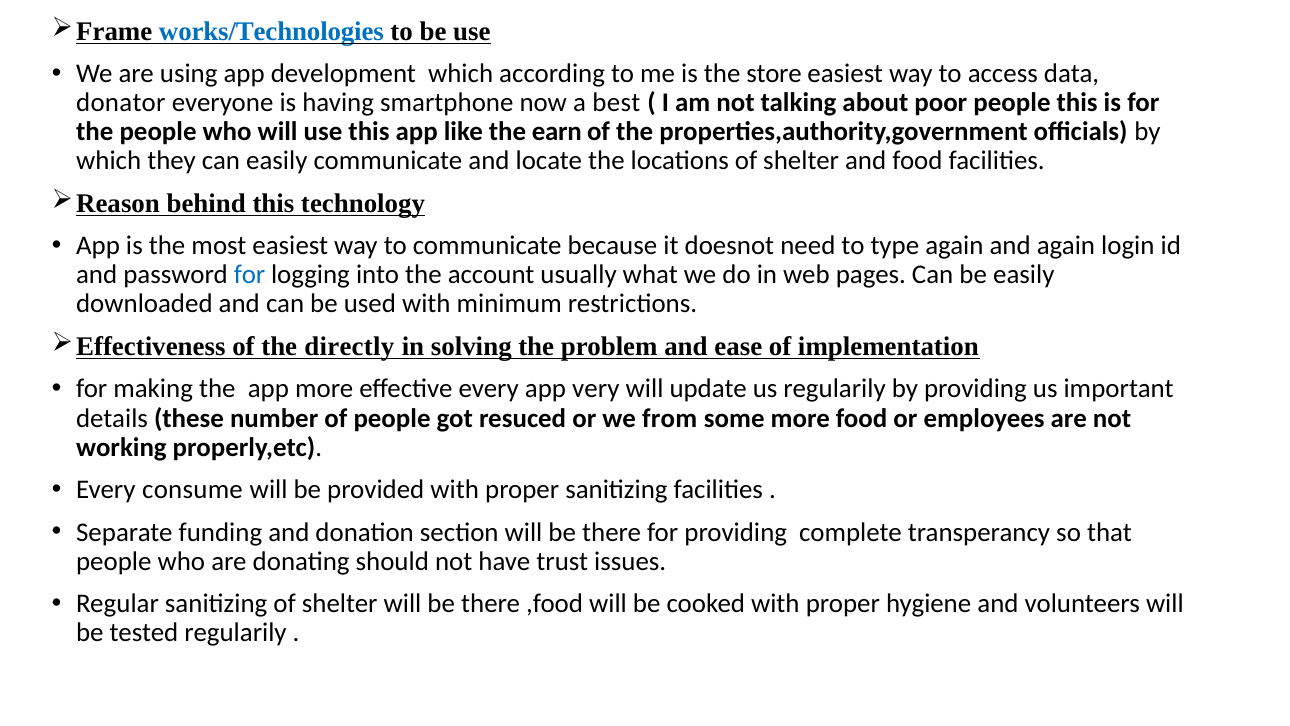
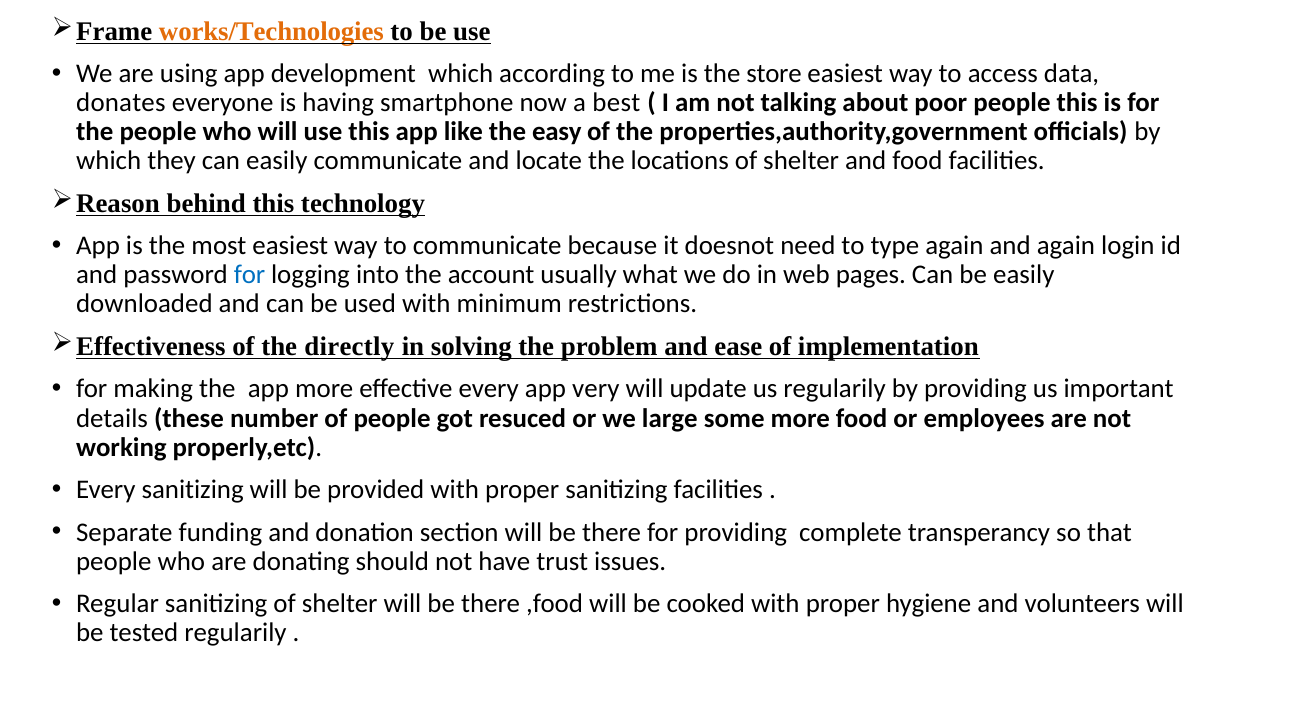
works/Technologies colour: blue -> orange (271, 31)
donator: donator -> donates (121, 103)
earn: earn -> easy (557, 132)
from: from -> large (670, 418)
Every consume: consume -> sanitizing (193, 489)
